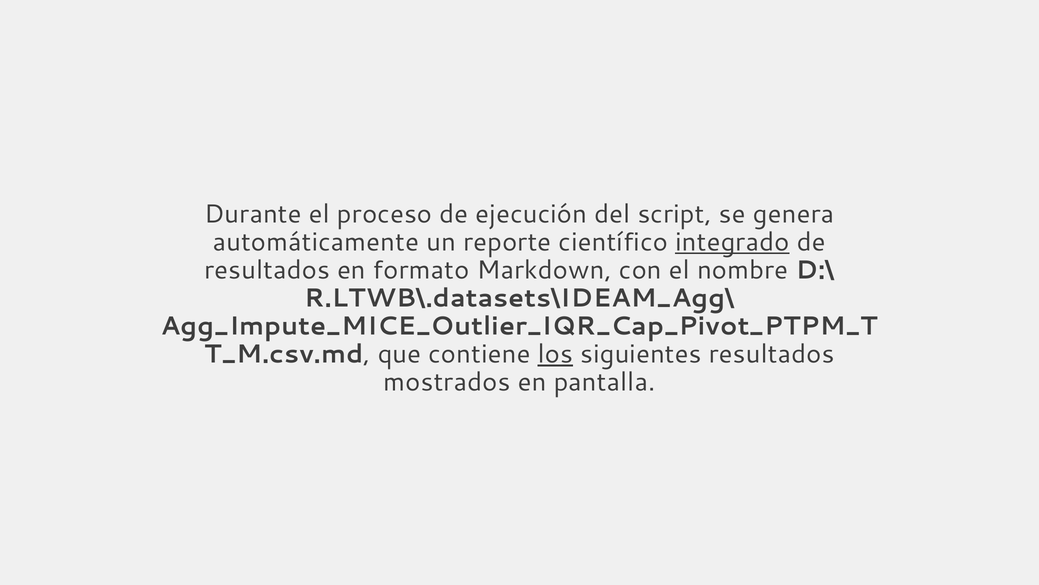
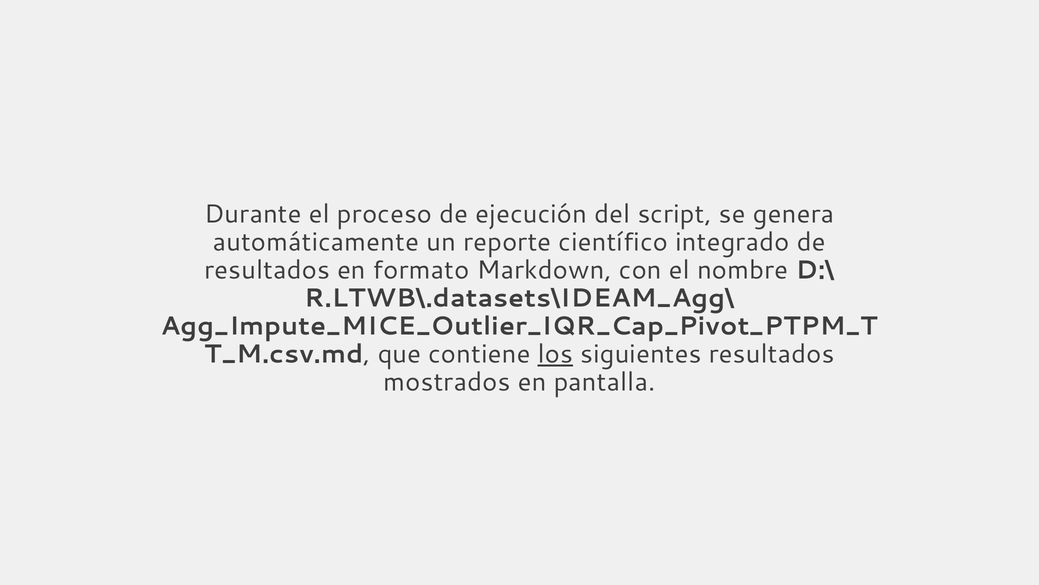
integrado underline: present -> none (732, 242)
